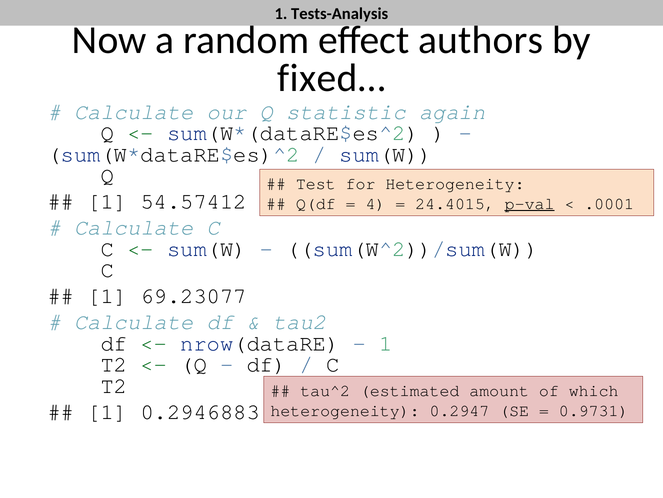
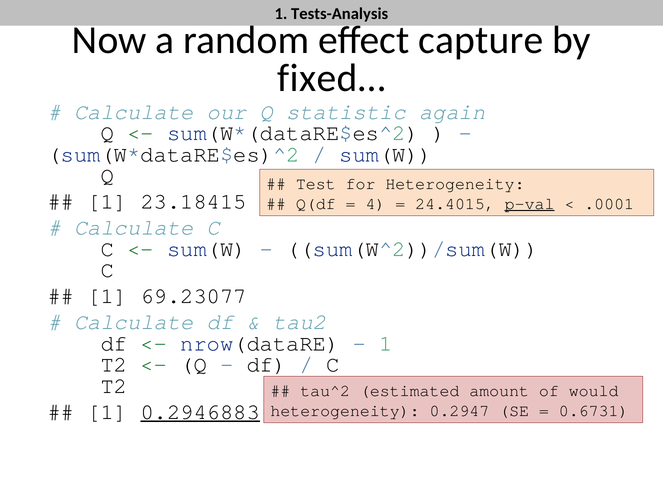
authors: authors -> capture (481, 40)
54.57412: 54.57412 -> 23.18415 (194, 201)
which: which -> would (594, 390)
0.2946883 underline: none -> present (200, 411)
0.9731: 0.9731 -> 0.6731 (594, 410)
